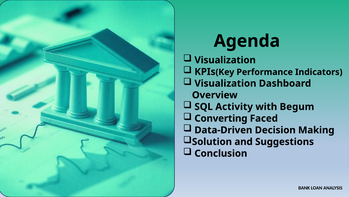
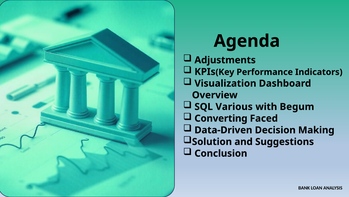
Visualization: Visualization -> Adjustments (225, 60)
Activity: Activity -> Various (234, 106)
